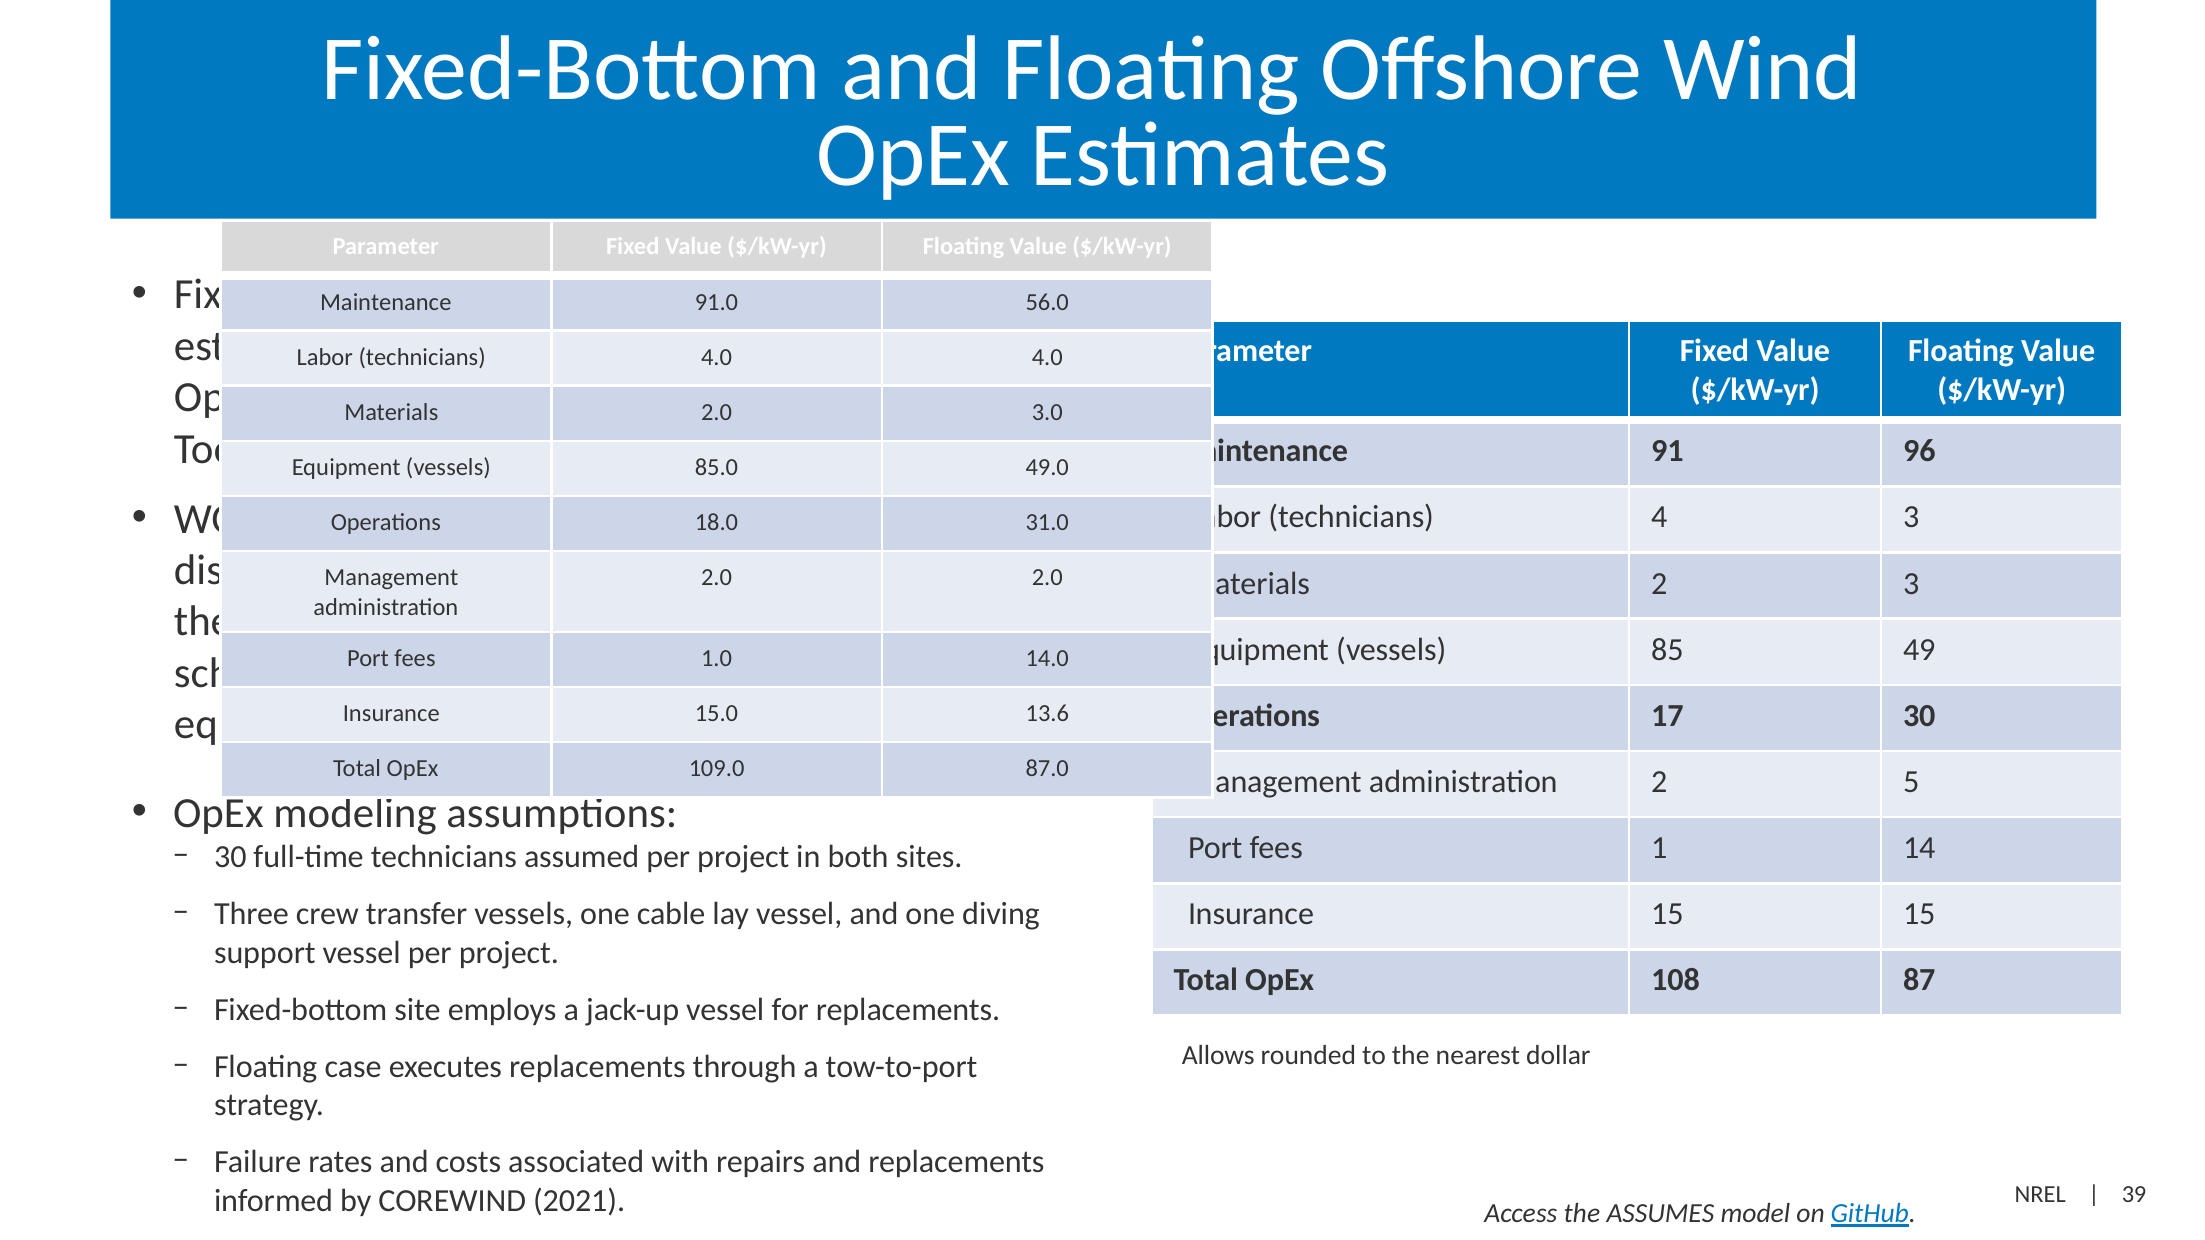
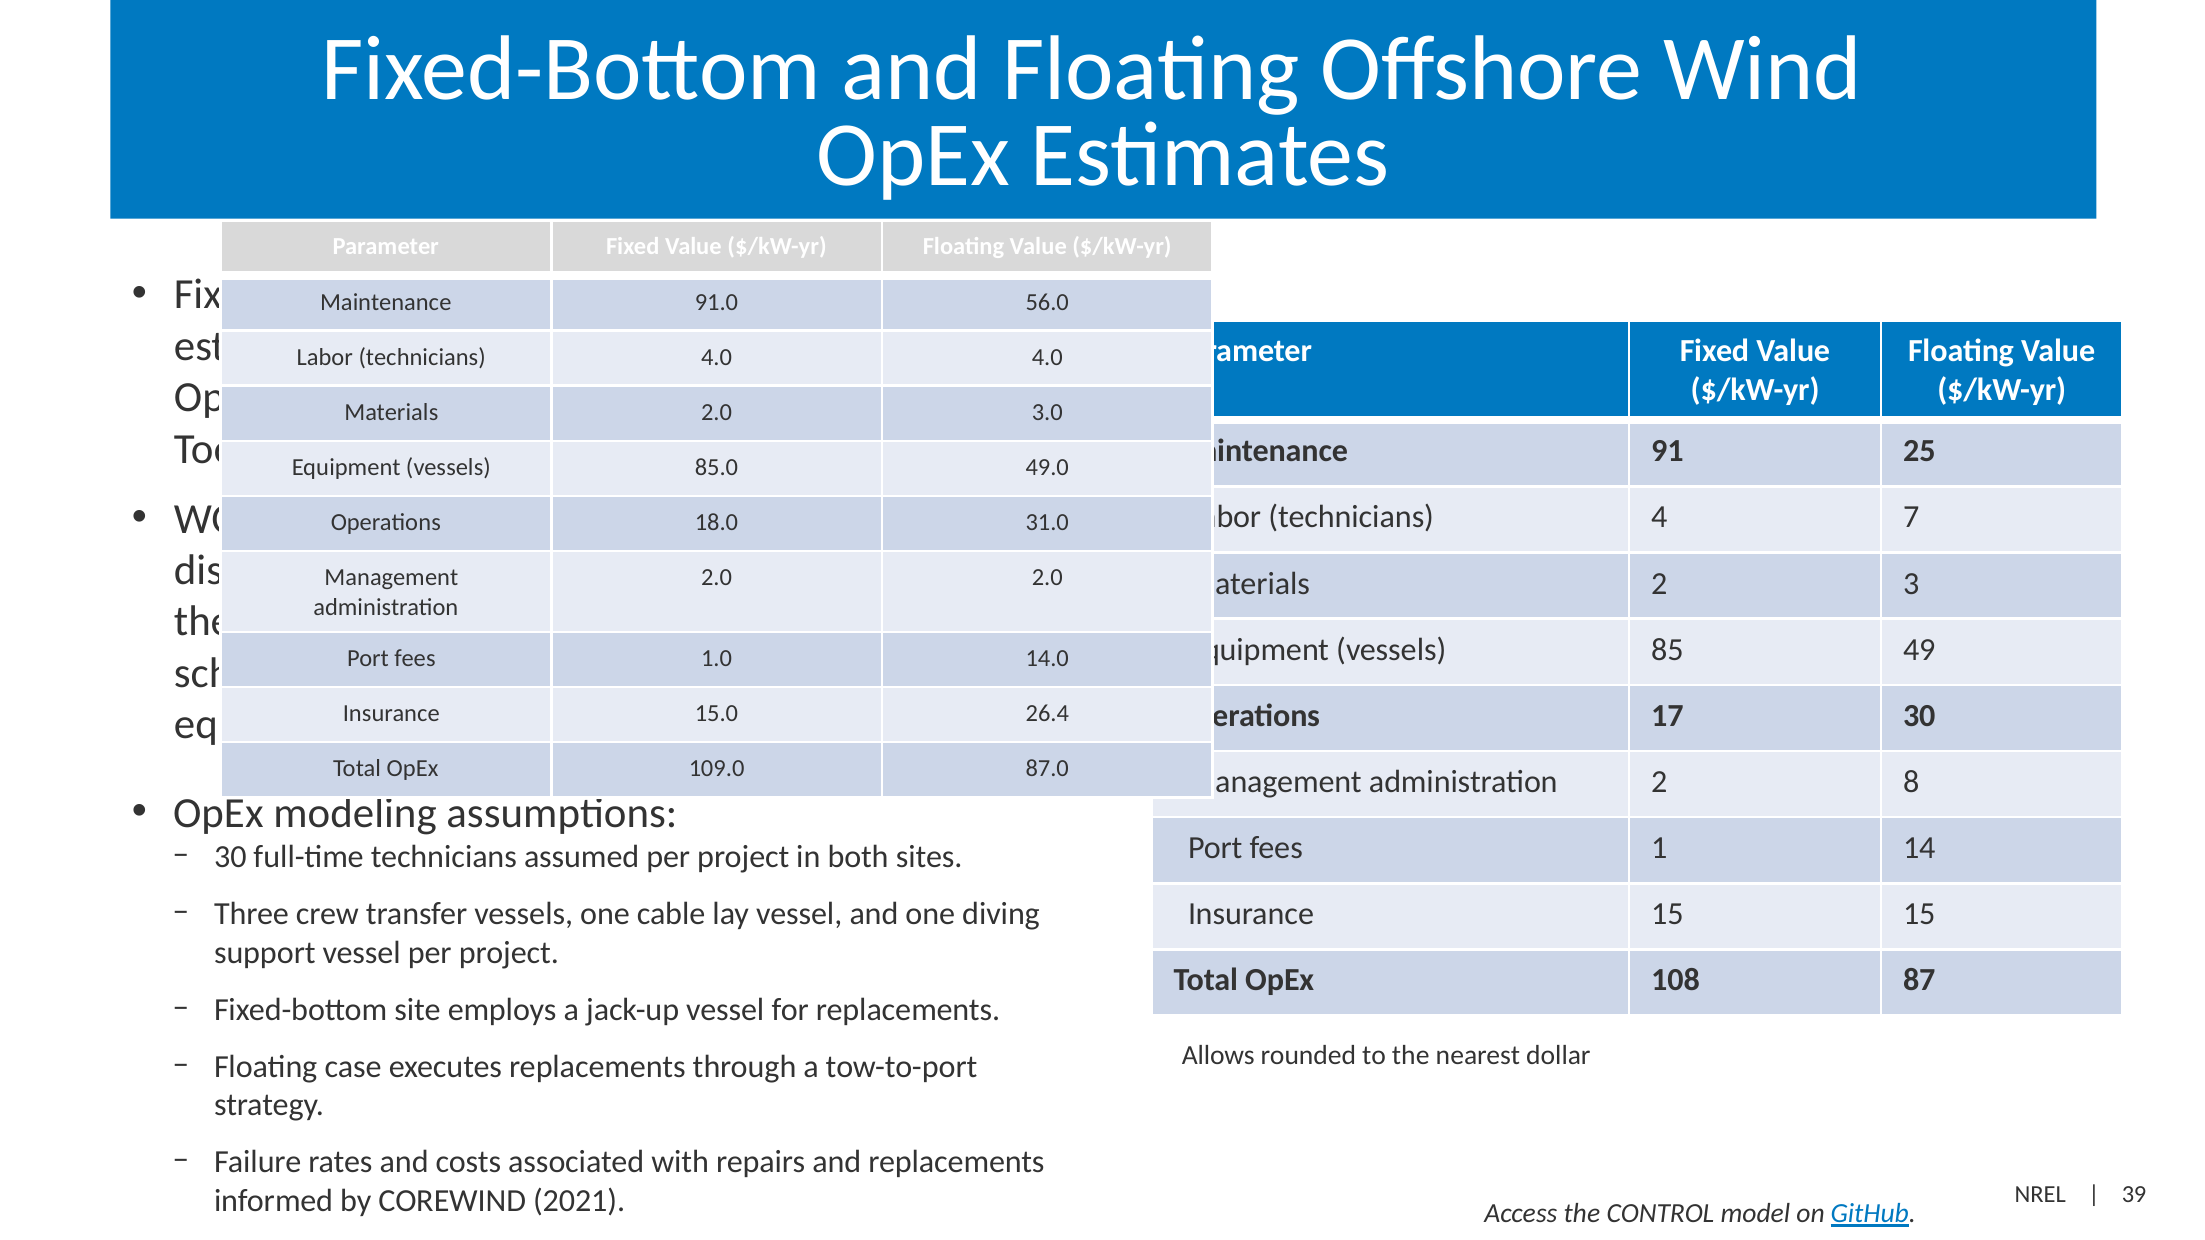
96: 96 -> 25 (1919, 451)
4 3: 3 -> 7 (1911, 517)
13.6: 13.6 -> 26.4 (1047, 714)
5: 5 -> 8 (1911, 782)
ASSUMES: ASSUMES -> CONTROL (1660, 1214)
